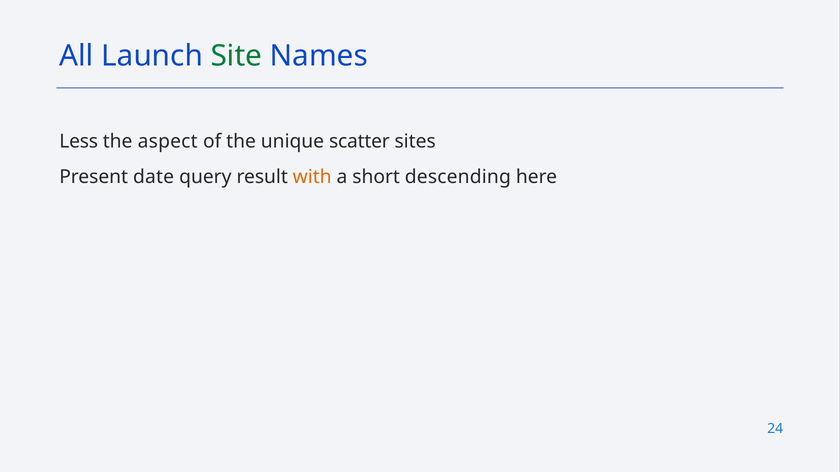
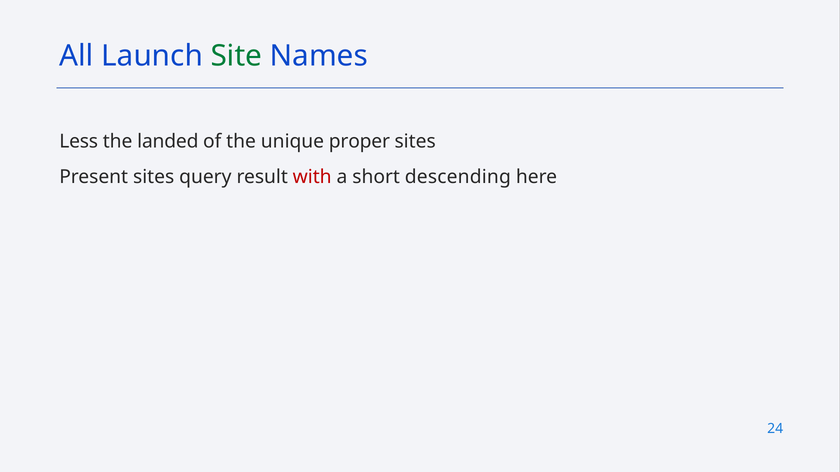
aspect: aspect -> landed (168, 142)
scatter: scatter -> proper (359, 142)
Present date: date -> sites (154, 177)
with colour: orange -> red (312, 177)
